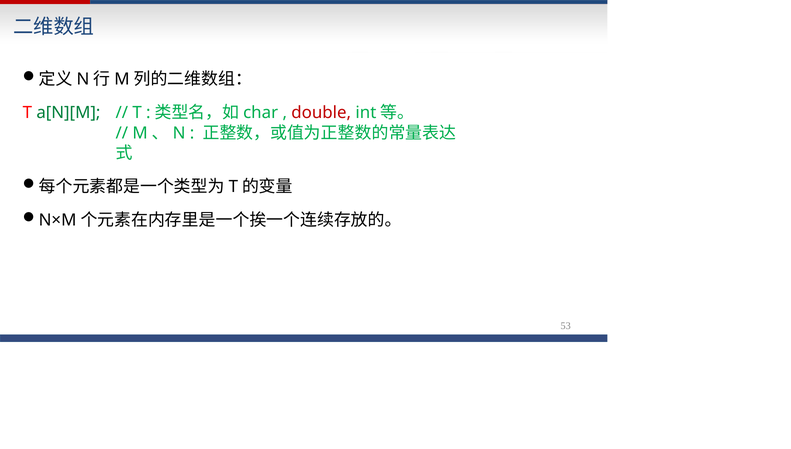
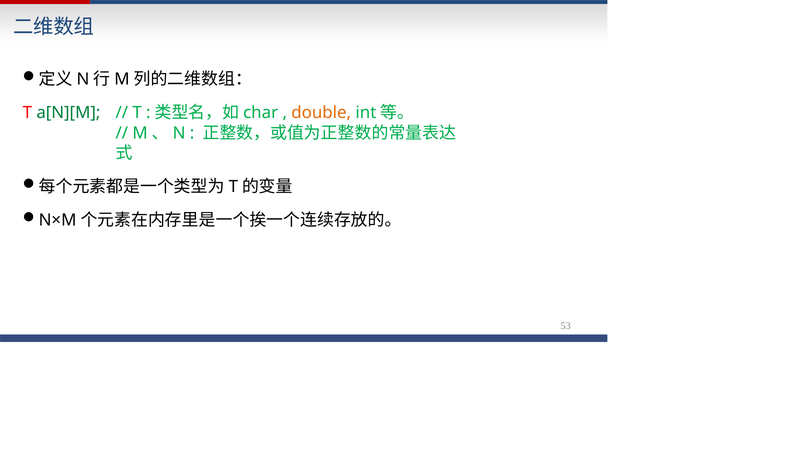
double colour: red -> orange (321, 113)
